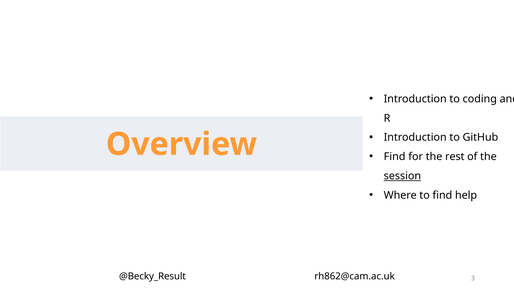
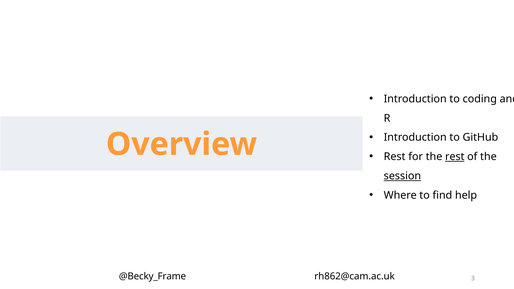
Find: Find -> Rest (395, 157)
rest underline: none -> present (455, 157)
@Becky_Result: @Becky_Result -> @Becky_Frame (153, 276)
